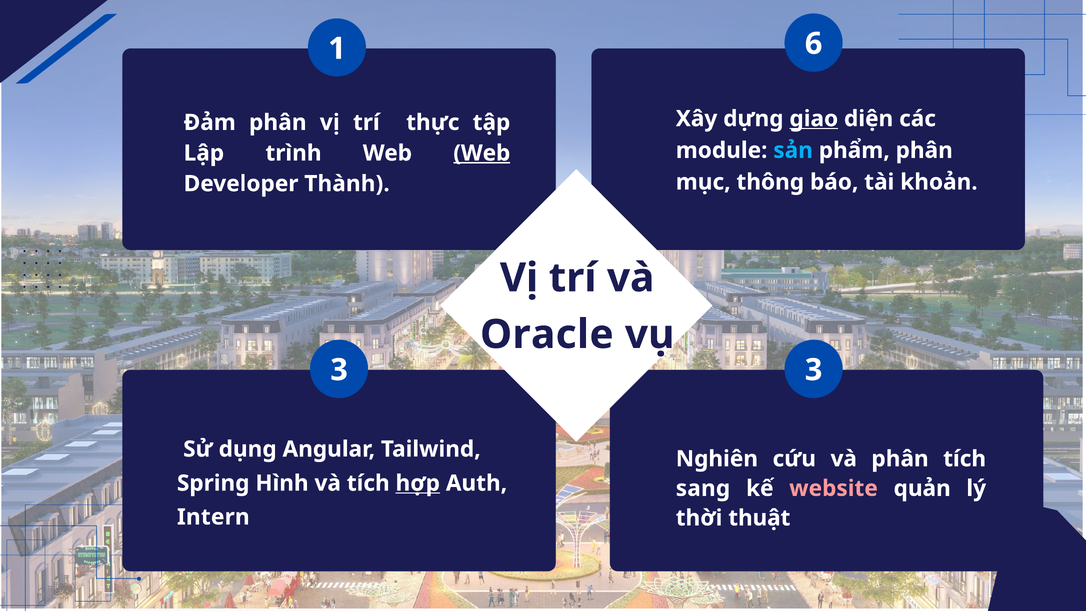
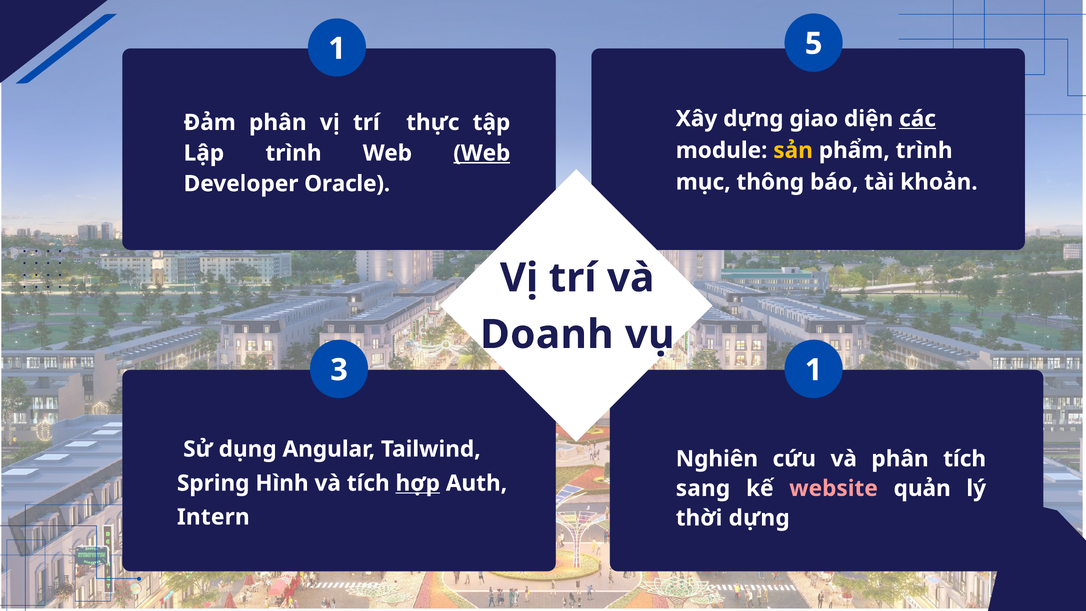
6: 6 -> 5 (814, 44)
giao underline: present -> none (814, 119)
các underline: none -> present (918, 119)
sản colour: light blue -> yellow (793, 150)
phẩm phân: phân -> trình (924, 150)
Thành: Thành -> Oracle (347, 184)
Oracle: Oracle -> Doanh (547, 335)
3 3: 3 -> 1 (814, 370)
thời thuật: thuật -> dựng (759, 518)
